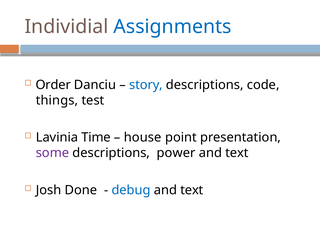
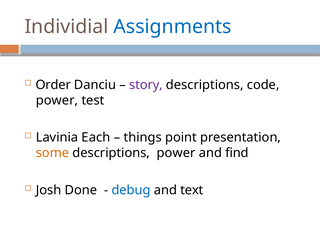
story colour: blue -> purple (146, 85)
things: things -> power (57, 100)
Time: Time -> Each (96, 137)
house: house -> things (143, 137)
some colour: purple -> orange (52, 153)
text: text -> find (237, 153)
